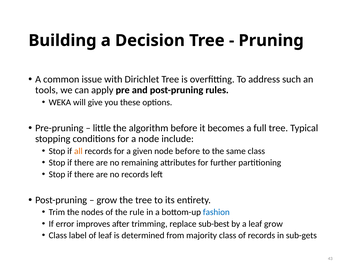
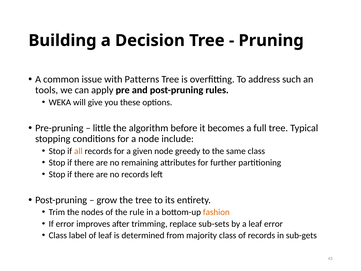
Dirichlet: Dirichlet -> Patterns (142, 79)
node before: before -> greedy (188, 151)
fashion colour: blue -> orange (216, 212)
sub-best: sub-best -> sub-sets (214, 224)
leaf grow: grow -> error (273, 224)
